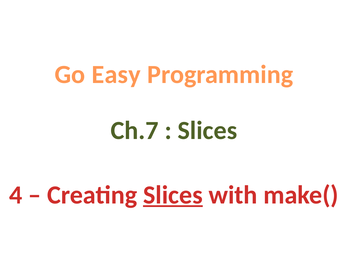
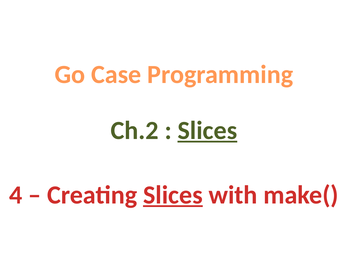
Easy: Easy -> Case (116, 74)
Ch.7: Ch.7 -> Ch.2 (135, 130)
Slices underline: none -> present (207, 130)
